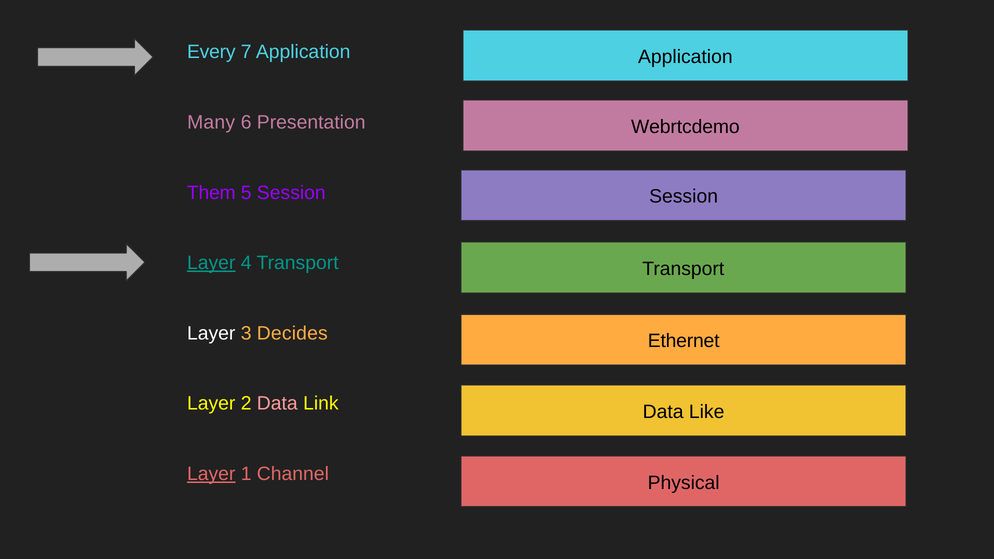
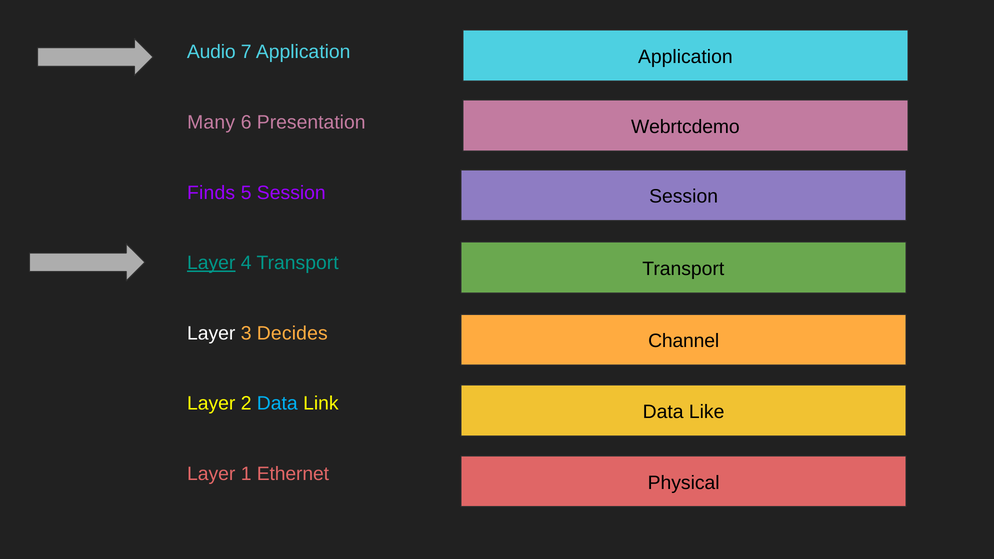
Every: Every -> Audio (211, 52)
Them: Them -> Finds (211, 193)
Ethernet: Ethernet -> Channel (684, 341)
Data colour: pink -> light blue (277, 404)
Layer underline: present -> none (211, 474)
Channel: Channel -> Ethernet (293, 474)
